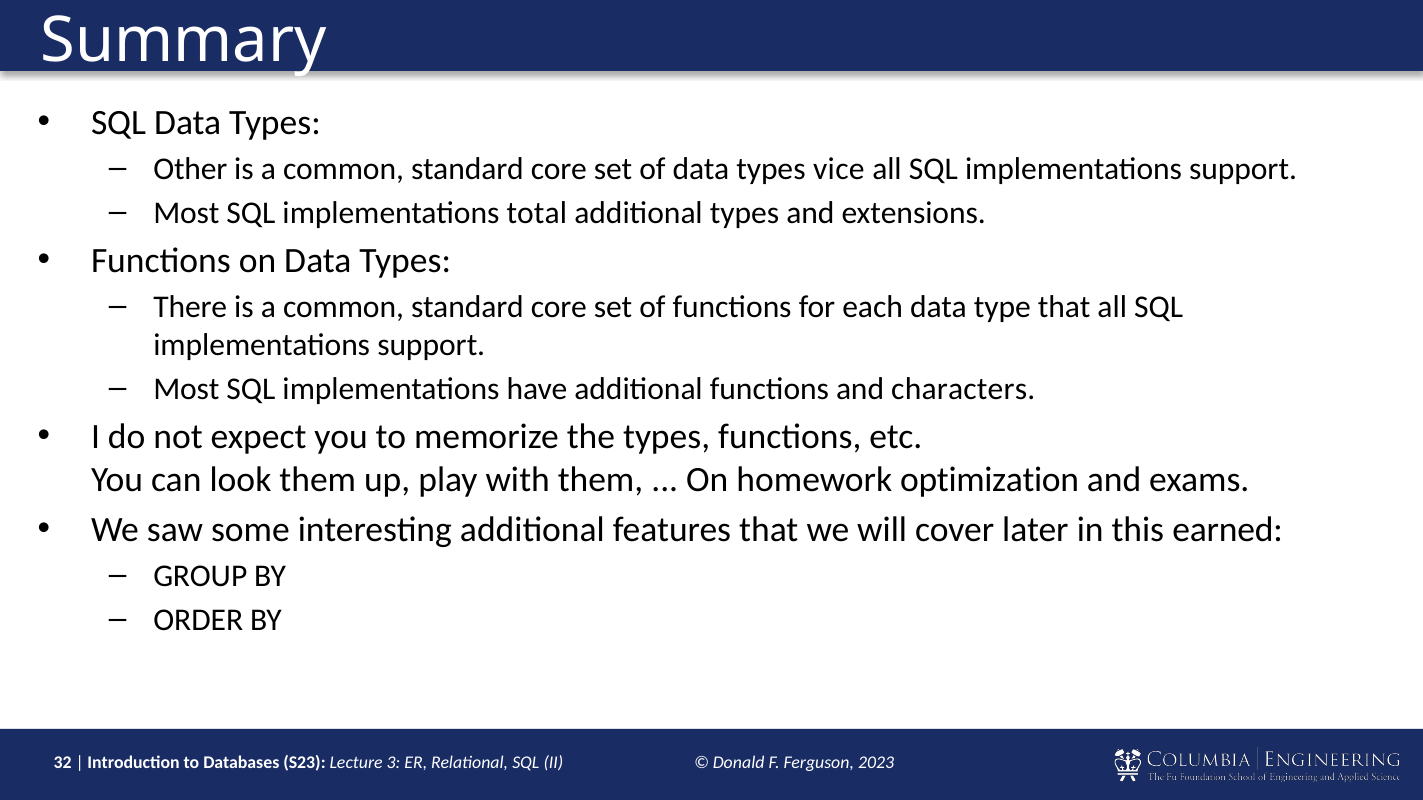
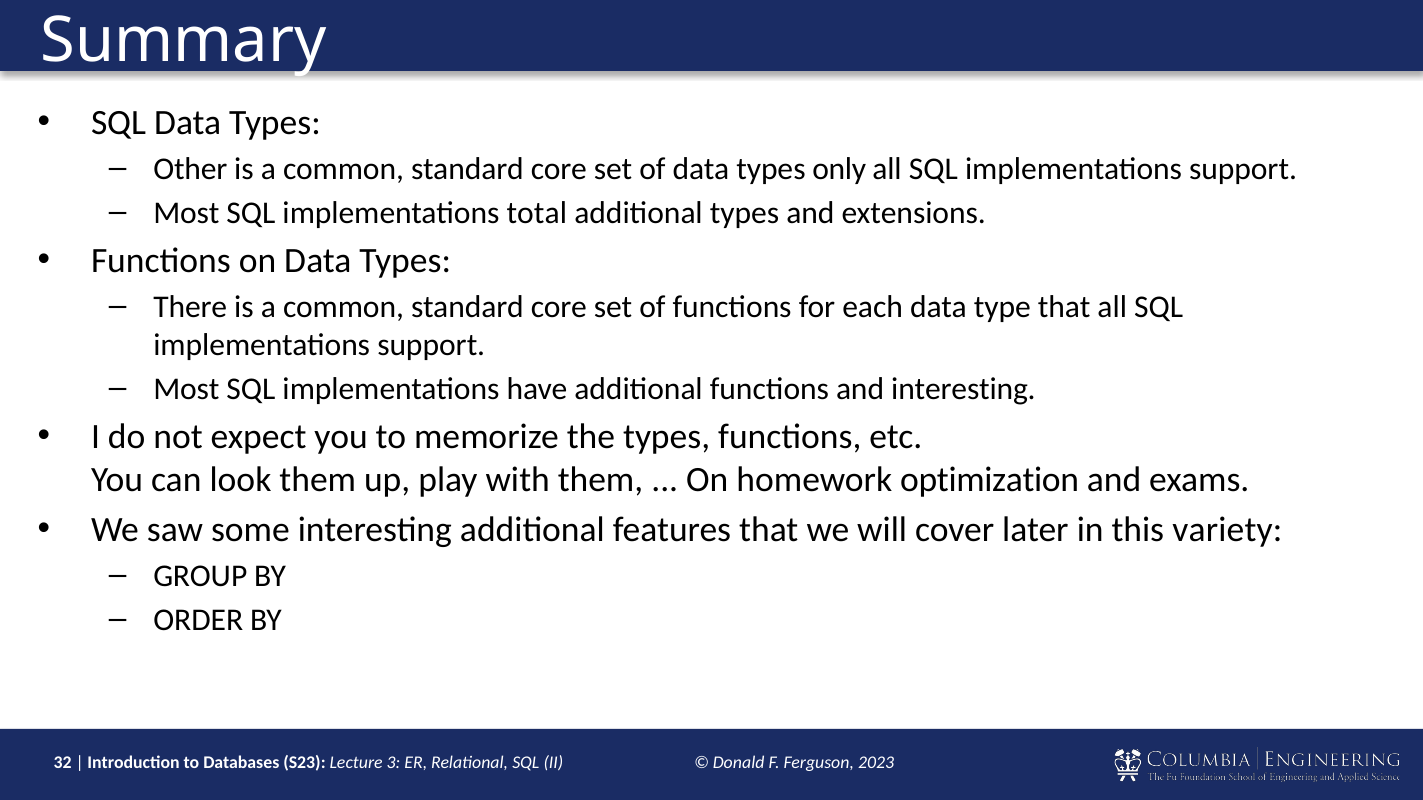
vice: vice -> only (839, 169)
and characters: characters -> interesting (963, 390)
earned: earned -> variety (1227, 530)
